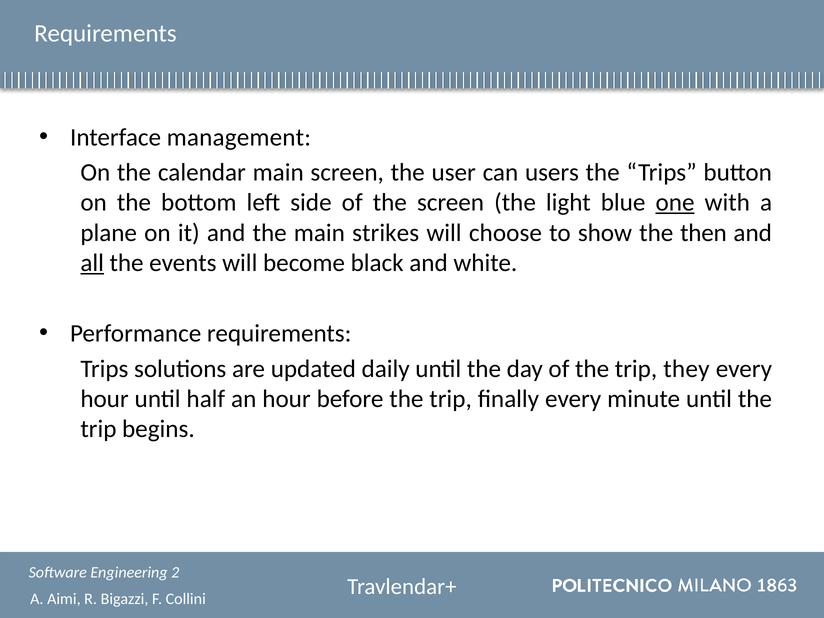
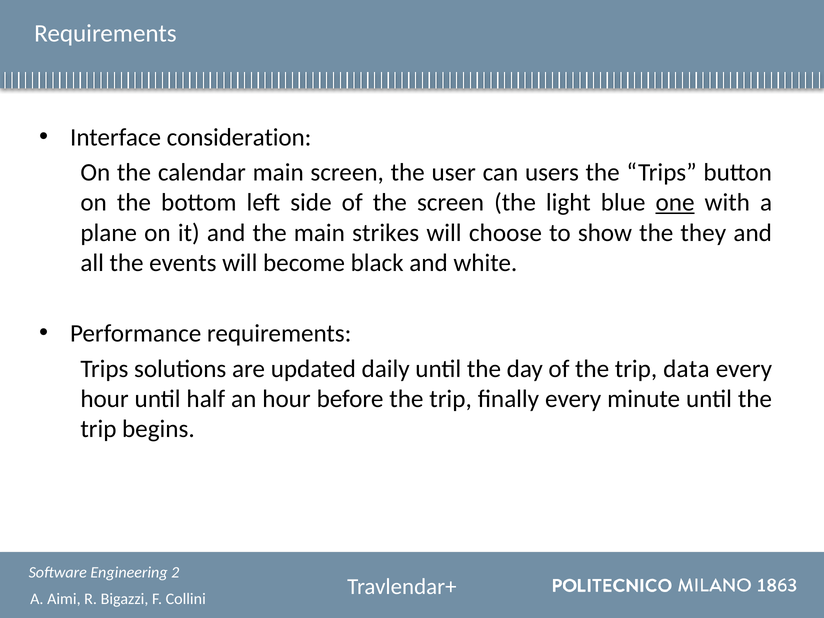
management: management -> consideration (239, 137)
then: then -> they (703, 233)
all underline: present -> none (92, 263)
they: they -> data (686, 369)
